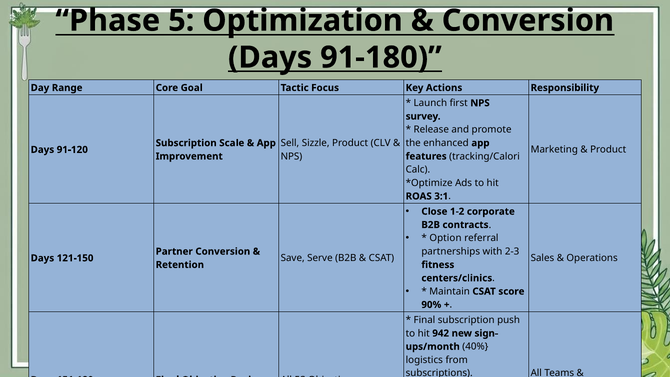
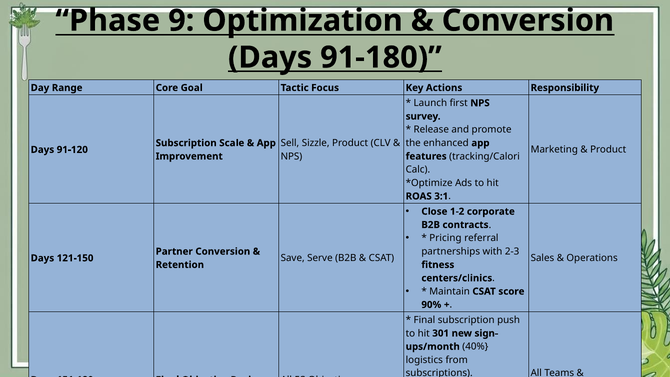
5: 5 -> 9 (181, 21)
Option: Option -> Pricing (445, 238)
942: 942 -> 301 (441, 333)
